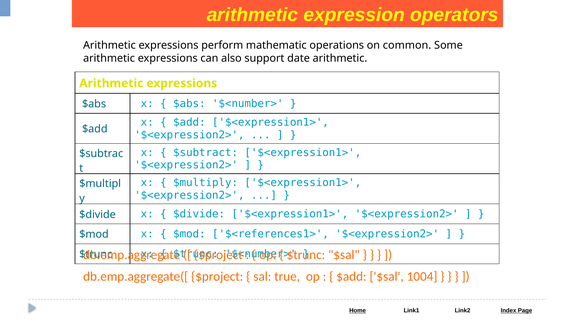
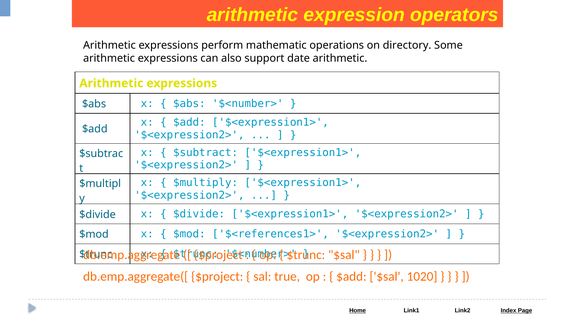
common: common -> directory (407, 45)
1004: 1004 -> 1020 (422, 277)
